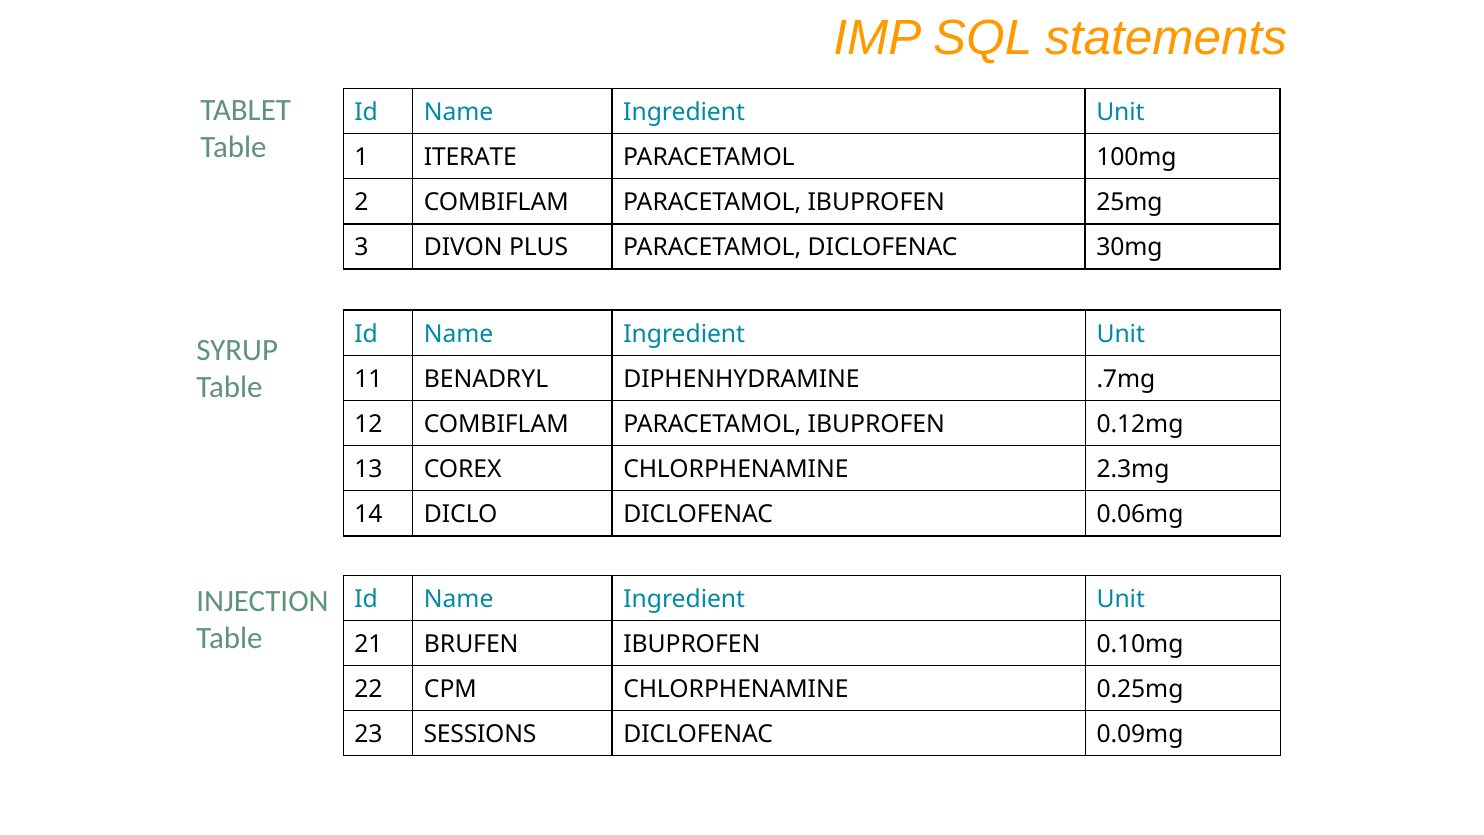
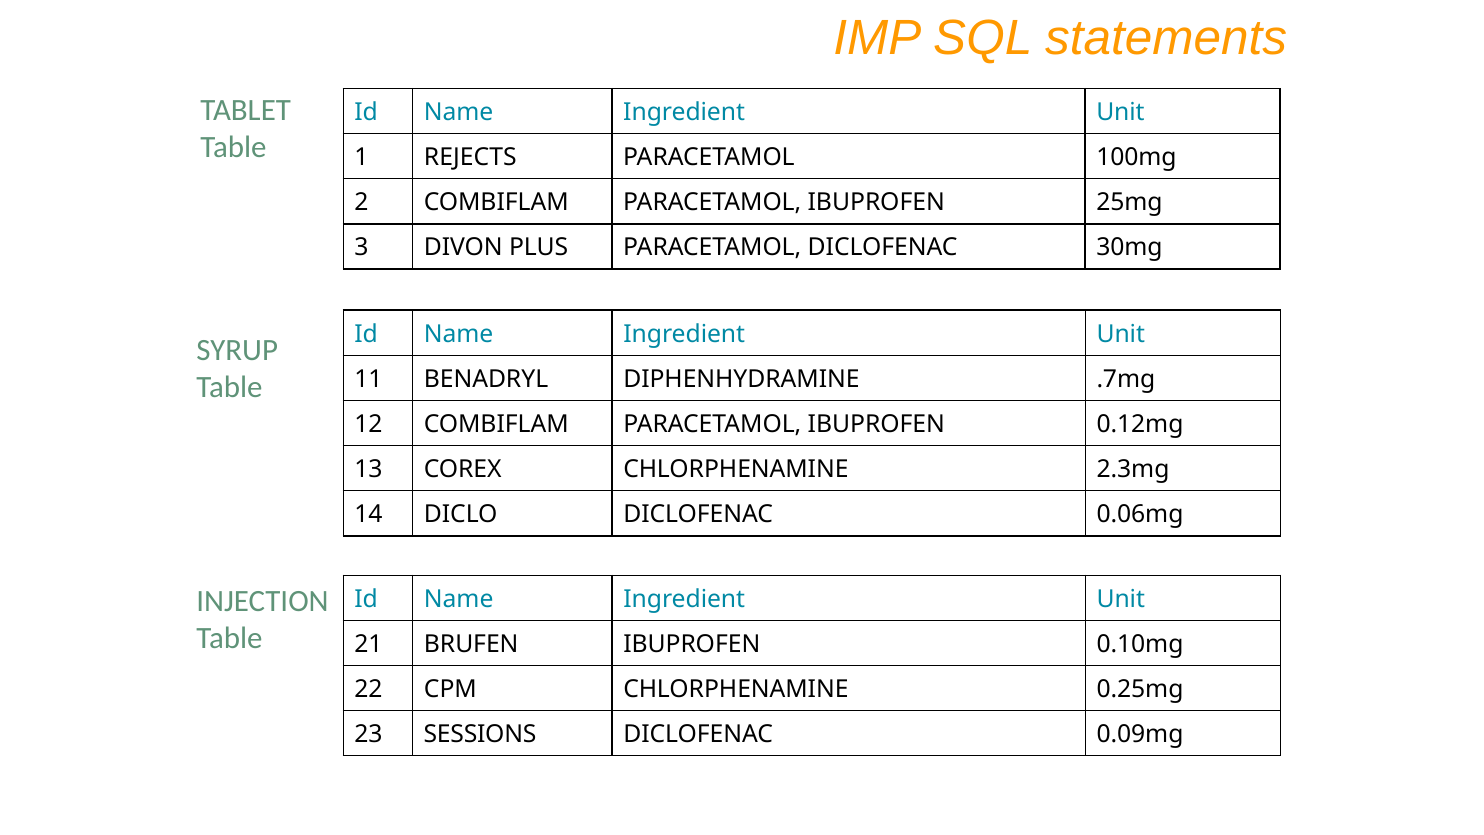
ITERATE: ITERATE -> REJECTS (470, 157)
